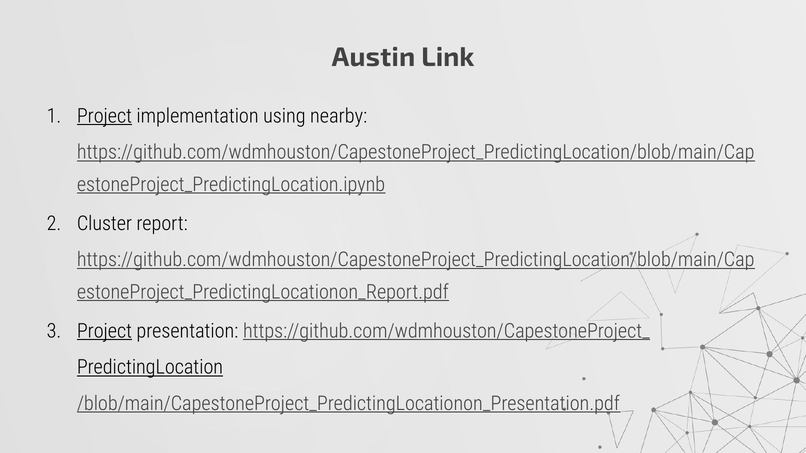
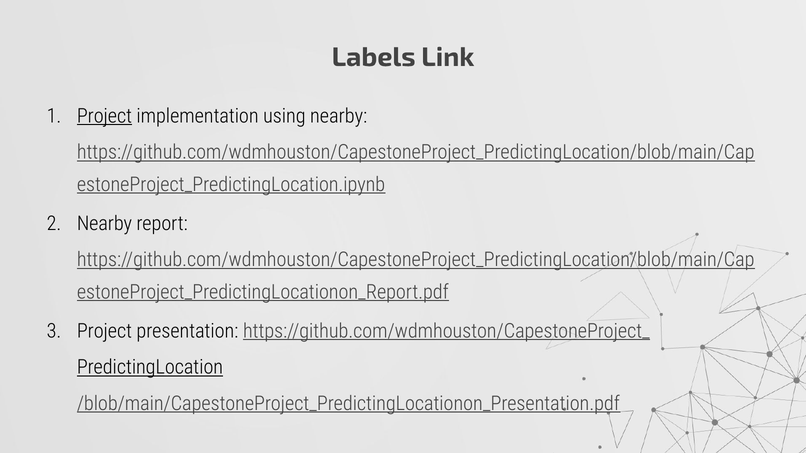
Austin: Austin -> Labels (374, 57)
Cluster: Cluster -> Nearby (104, 224)
Project underline: present -> none (104, 331)
